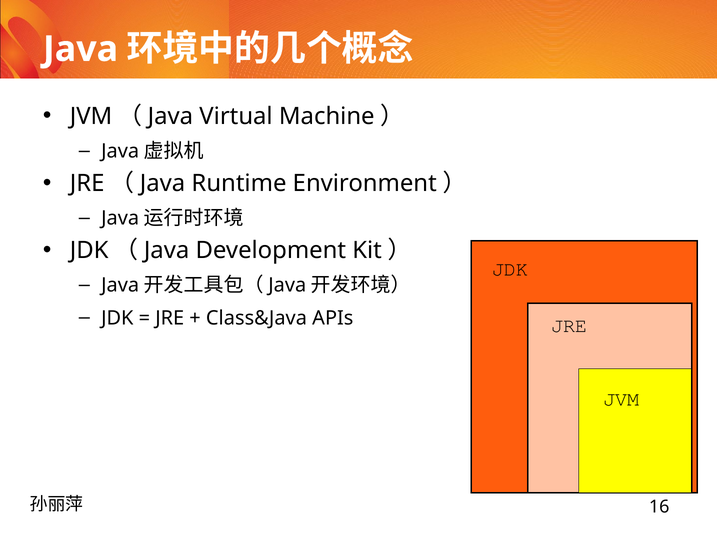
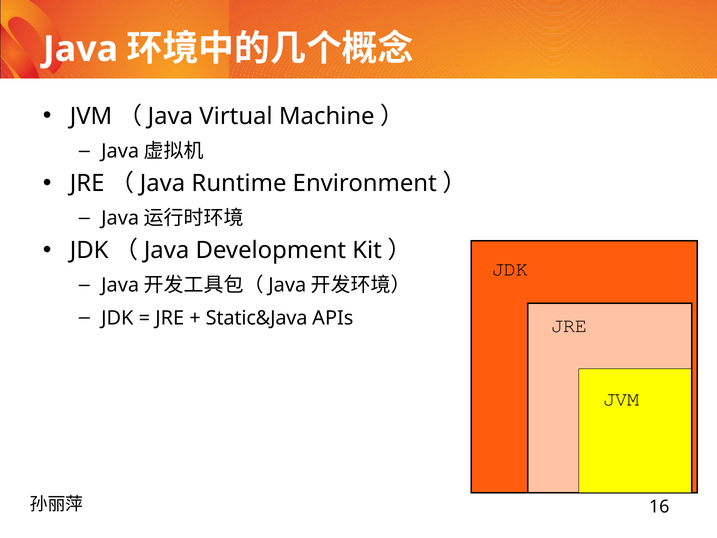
Class&Java: Class&Java -> Static&Java (257, 318)
